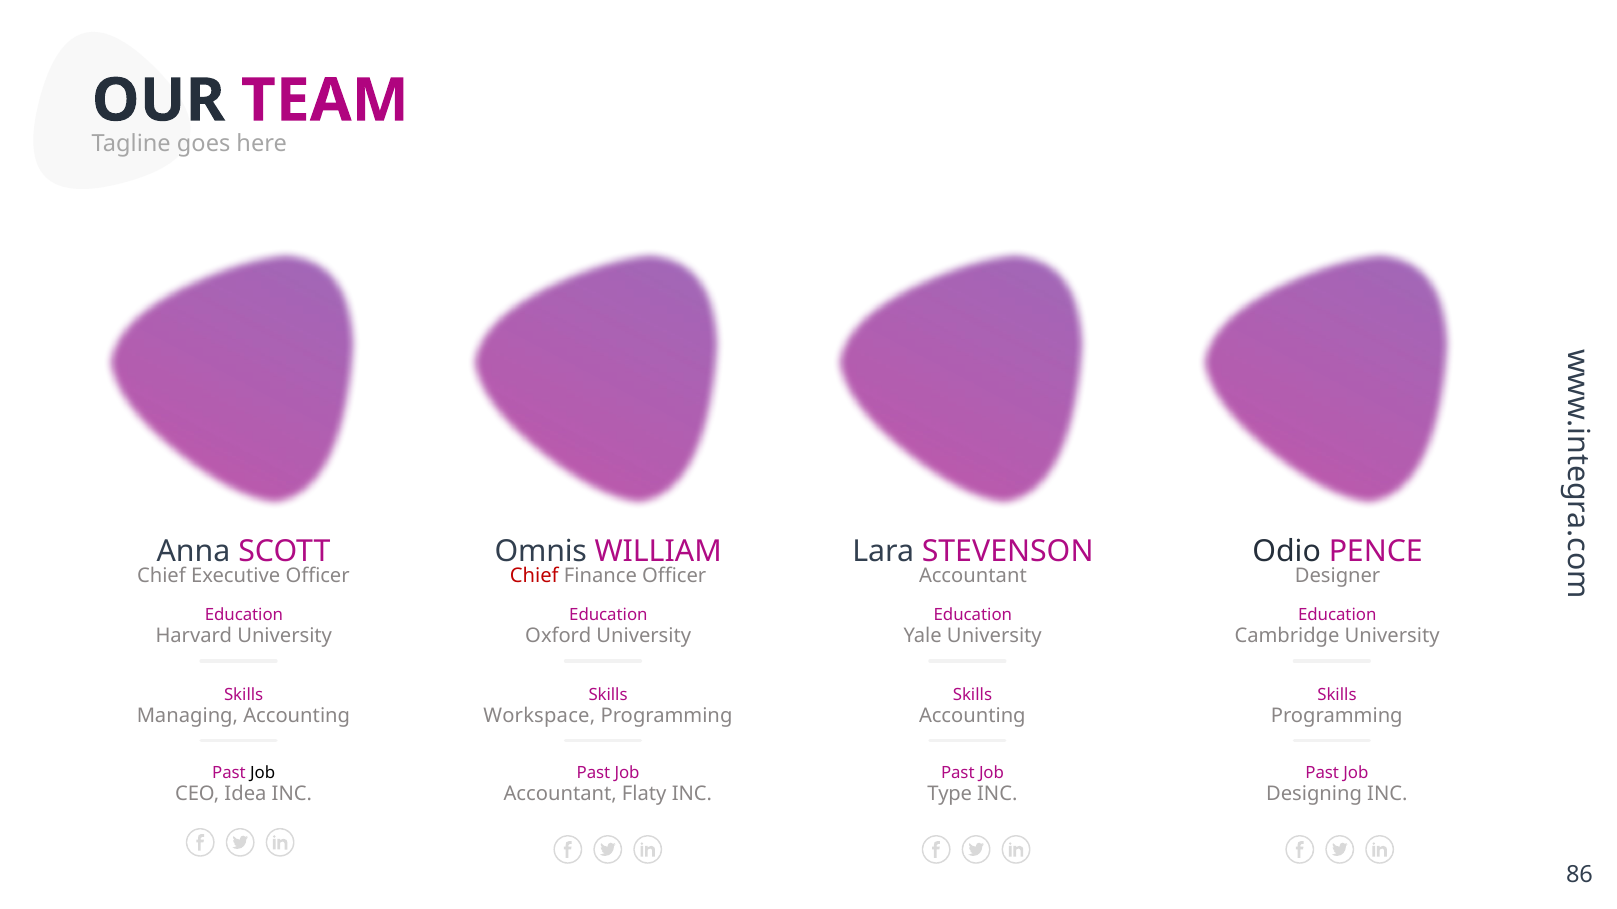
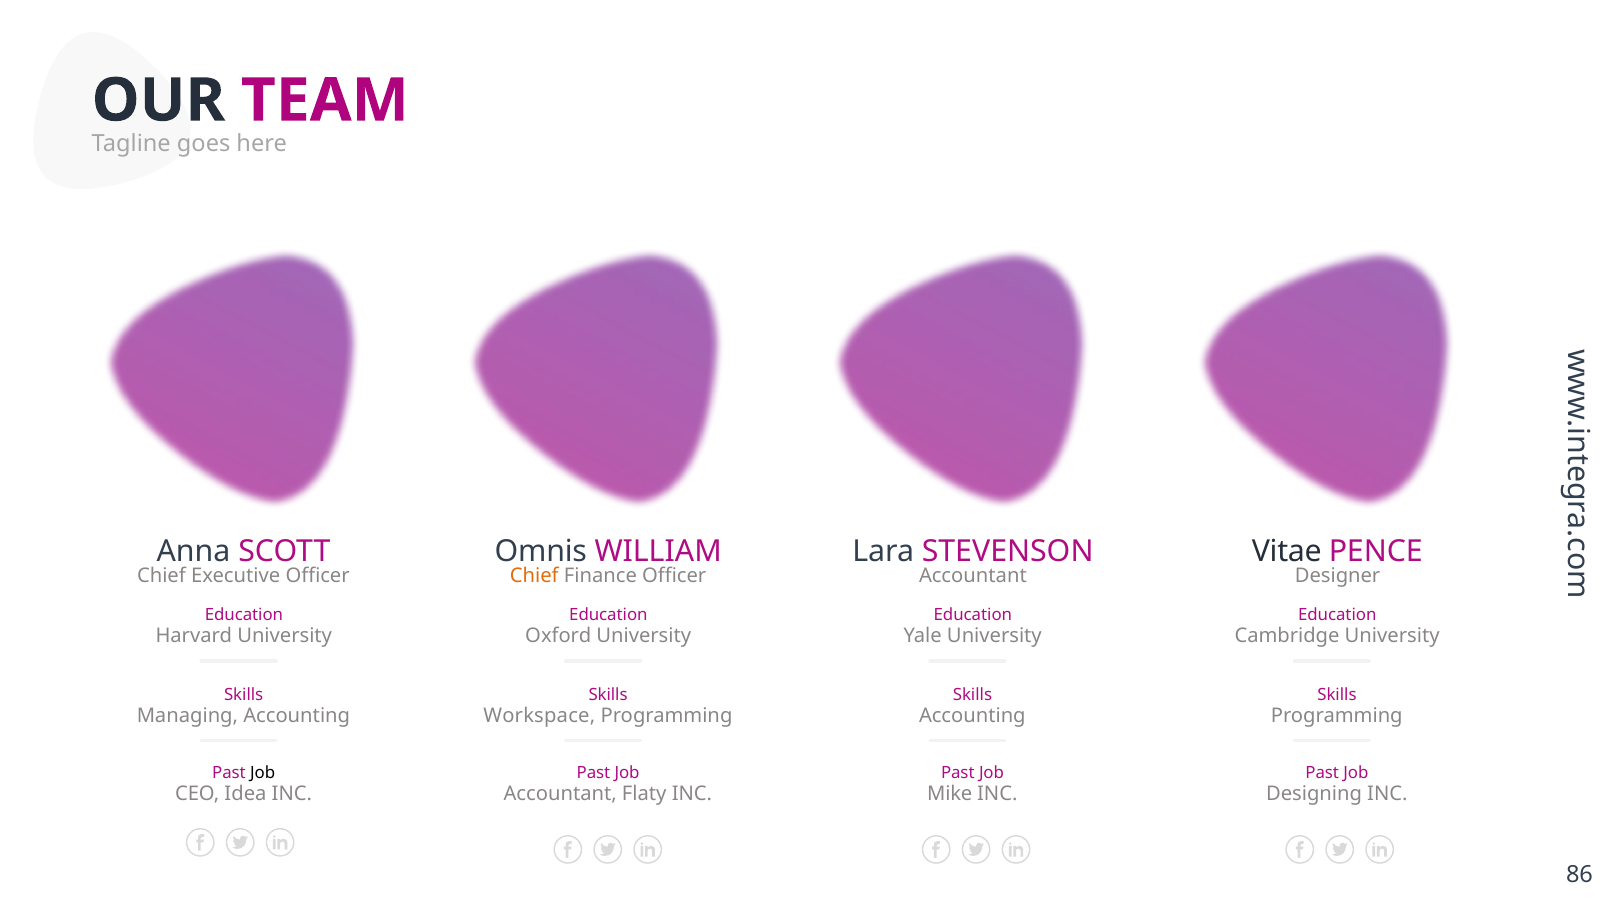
Odio: Odio -> Vitae (1287, 552)
Chief colour: red -> orange (534, 576)
Type: Type -> Mike (950, 794)
